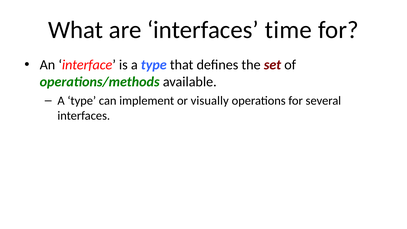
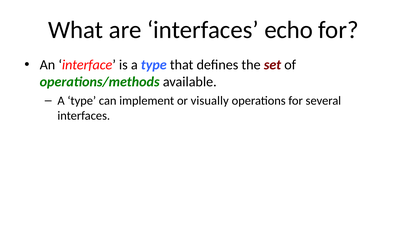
time: time -> echo (289, 30)
